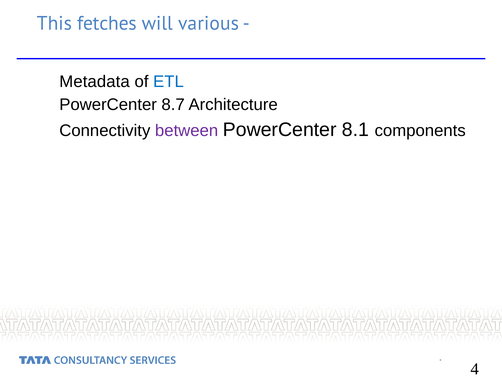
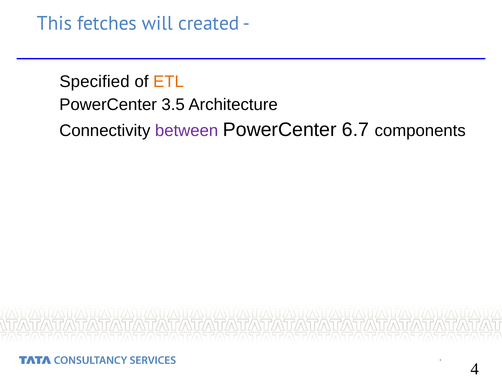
various: various -> created (209, 23)
Metadata: Metadata -> Specified (95, 82)
ETL colour: blue -> orange (168, 82)
8.7: 8.7 -> 3.5 (173, 104)
8.1: 8.1 -> 6.7 (356, 129)
